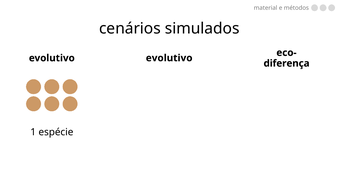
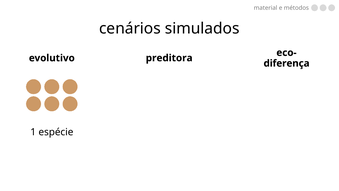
evolutivo evolutivo: evolutivo -> preditora (169, 58)
